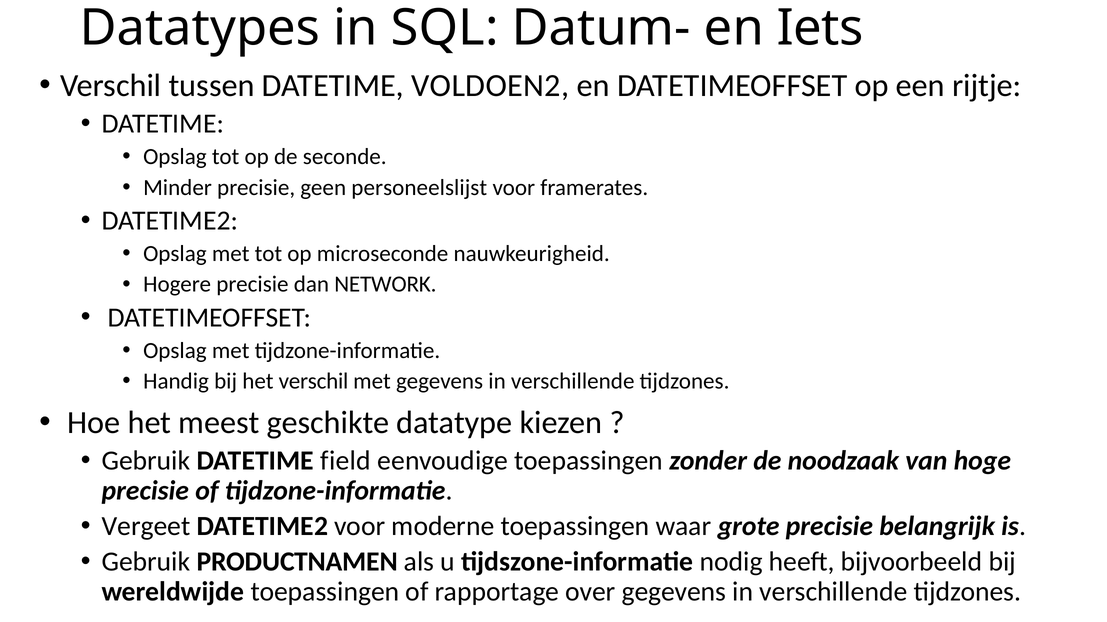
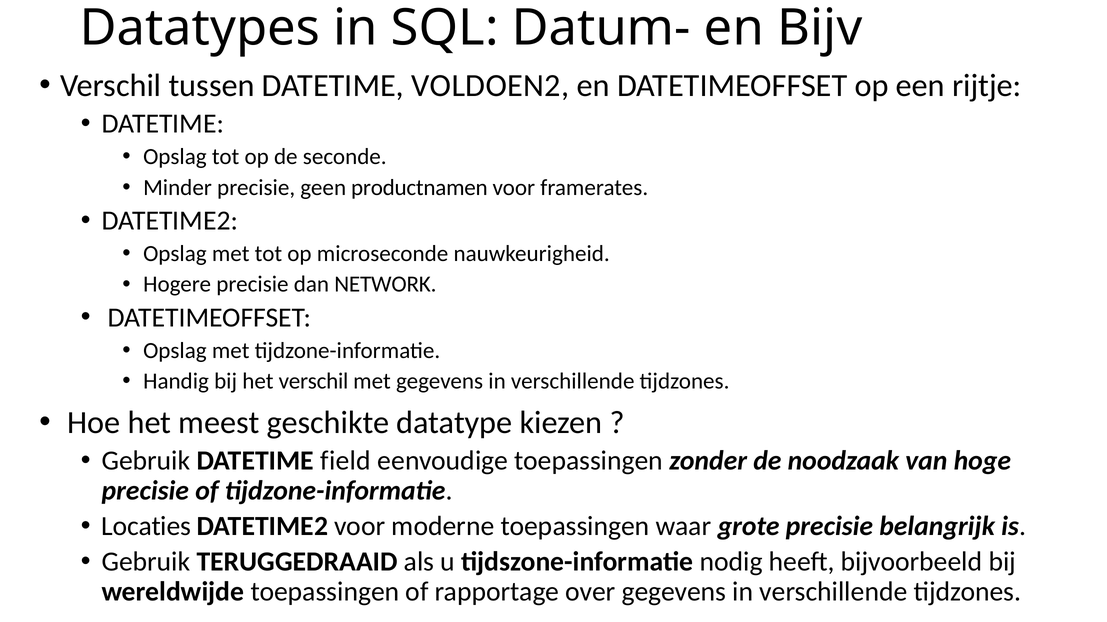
Iets: Iets -> Bijv (820, 28)
personeelslijst: personeelslijst -> productnamen (419, 188)
Vergeet: Vergeet -> Locaties (146, 527)
PRODUCTNAMEN: PRODUCTNAMEN -> TERUGGEDRAAID (297, 562)
